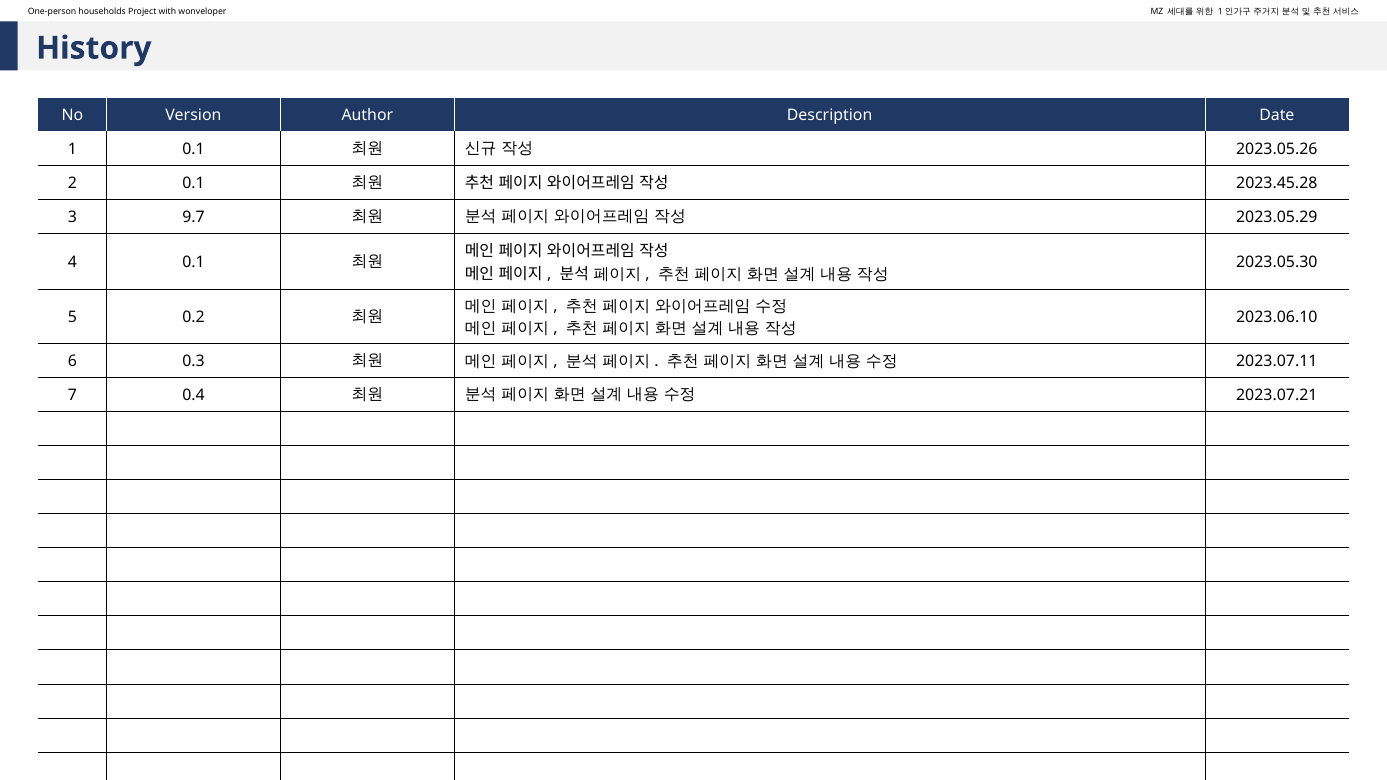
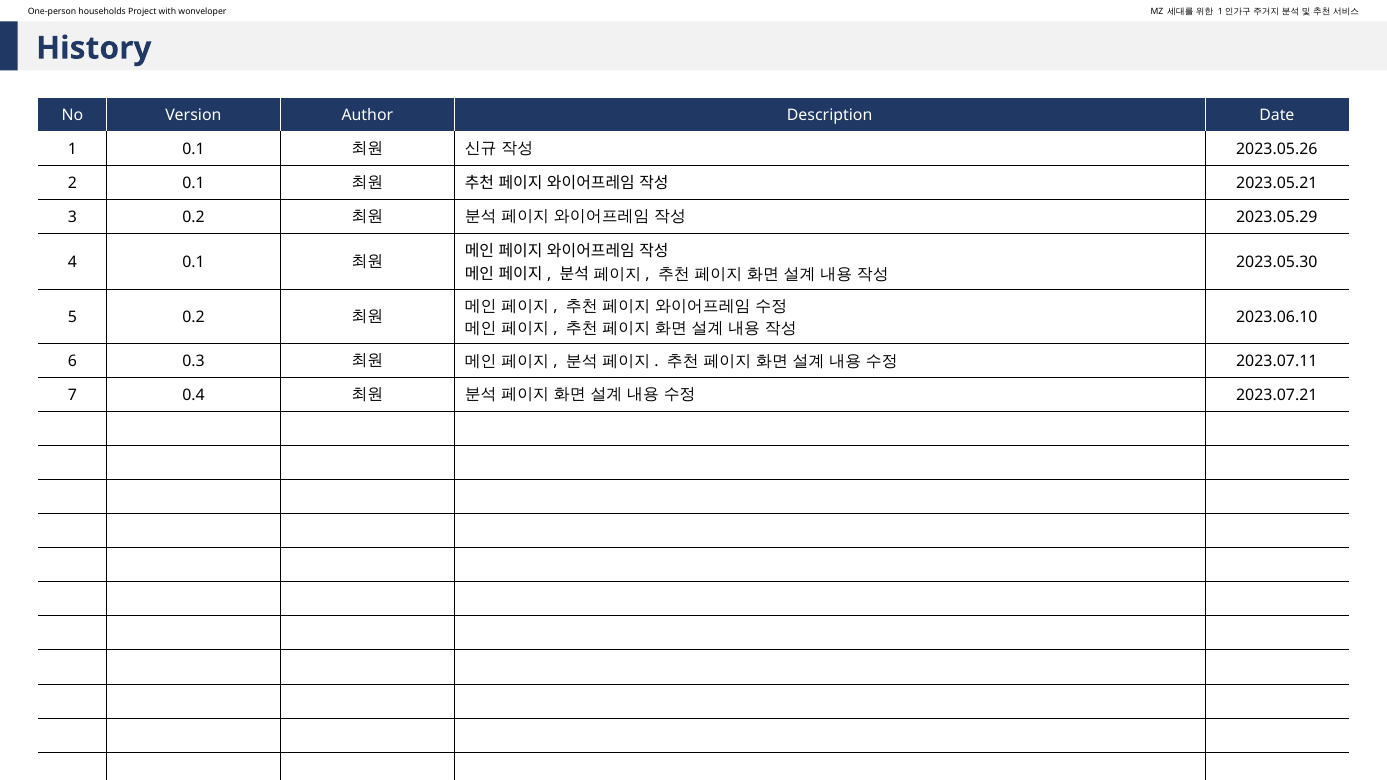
2023.45.28: 2023.45.28 -> 2023.05.21 (1277, 183)
3 9.7: 9.7 -> 0.2 (194, 217)
